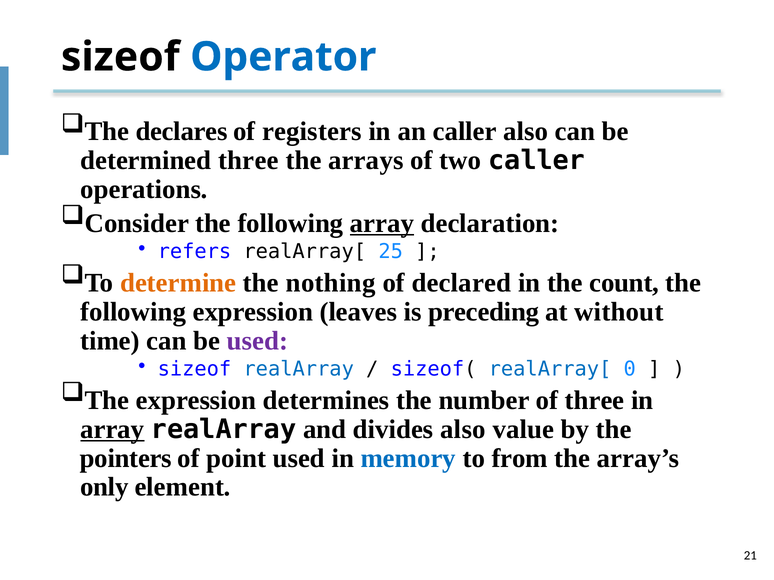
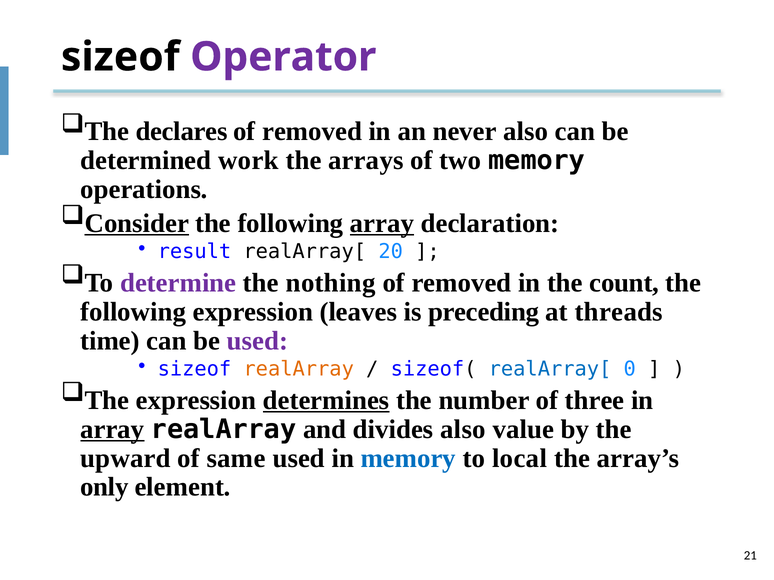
Operator colour: blue -> purple (283, 57)
registers: registers -> removed (312, 132)
an caller: caller -> never (465, 132)
determined three: three -> work (248, 161)
two caller: caller -> memory (537, 161)
Consider underline: none -> present (137, 223)
refers: refers -> result (194, 252)
25: 25 -> 20 (391, 252)
determine colour: orange -> purple (178, 283)
declared: declared -> removed (461, 283)
without: without -> threads (619, 312)
realArray colour: blue -> orange (299, 369)
determines underline: none -> present (326, 401)
pointers: pointers -> upward (126, 459)
point: point -> same (236, 459)
from: from -> local (520, 459)
